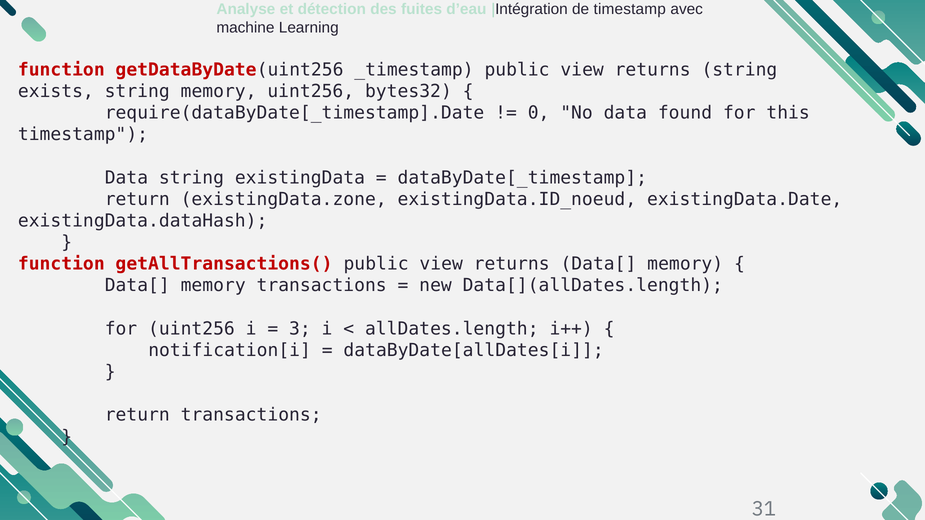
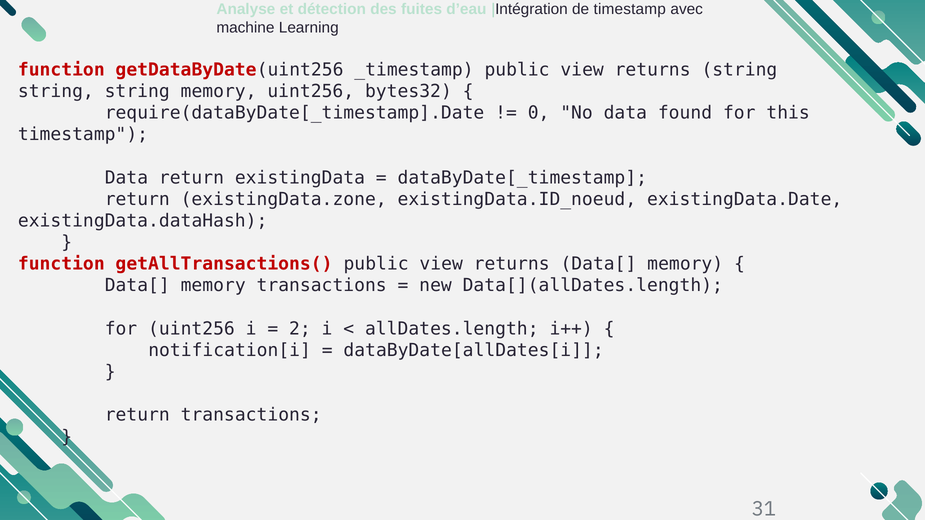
exists: exists -> string (56, 91)
Data string: string -> return (191, 178)
3: 3 -> 2 (300, 329)
